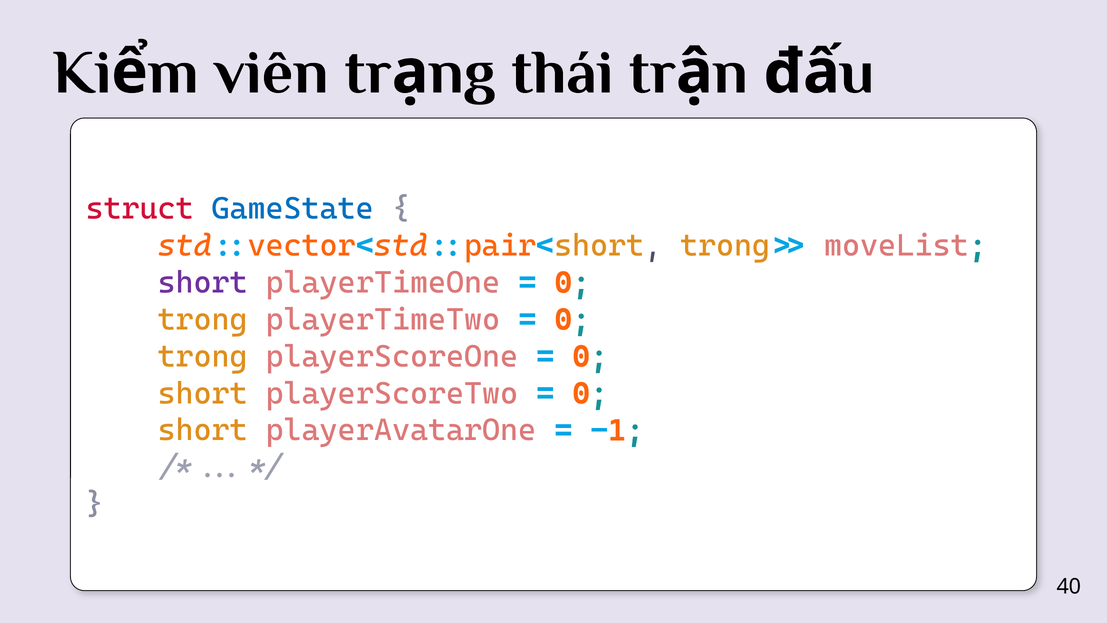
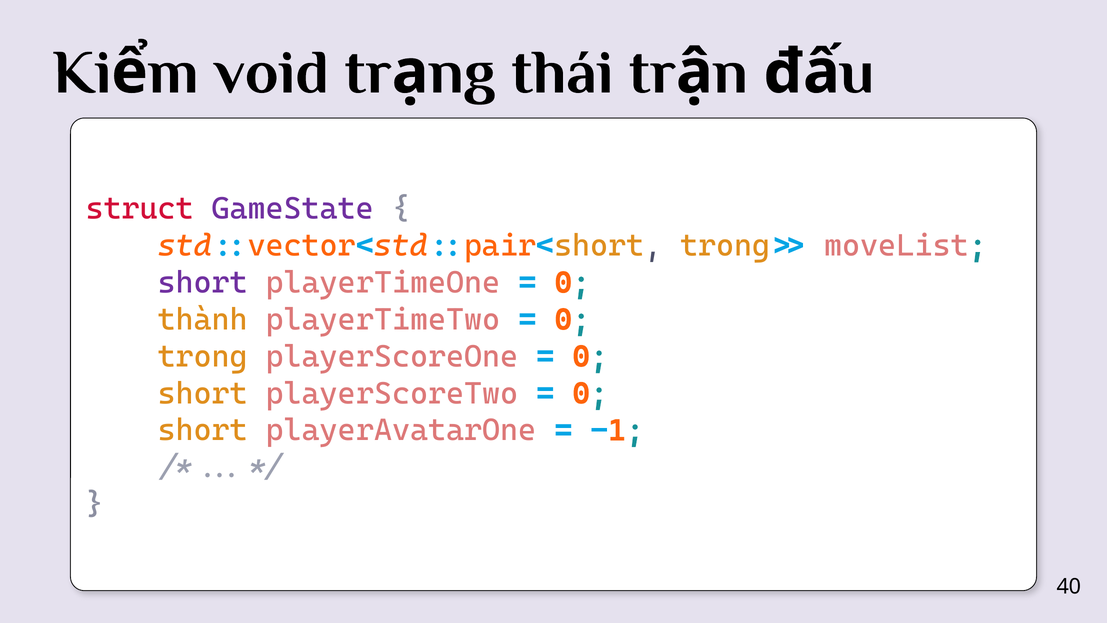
viên: viên -> void (271, 72)
GameState colour: blue -> purple (293, 209)
trong: trong -> thành (203, 319)
